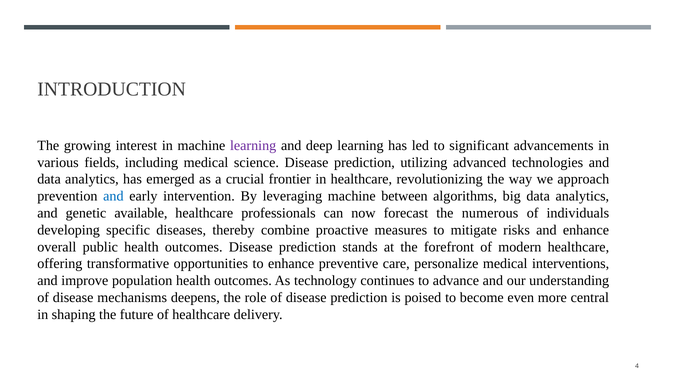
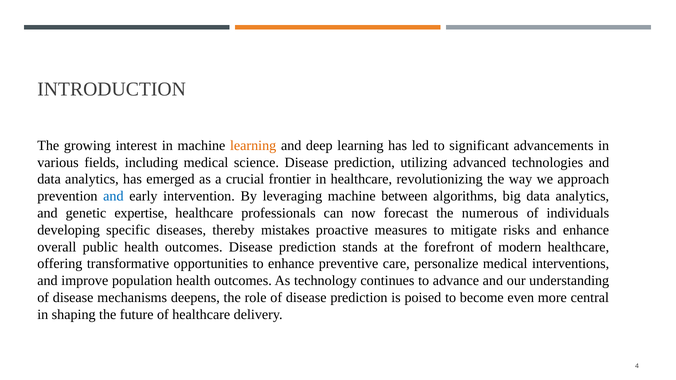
learning colour: purple -> orange (253, 146)
available: available -> expertise (141, 213)
combine: combine -> mistakes (285, 230)
